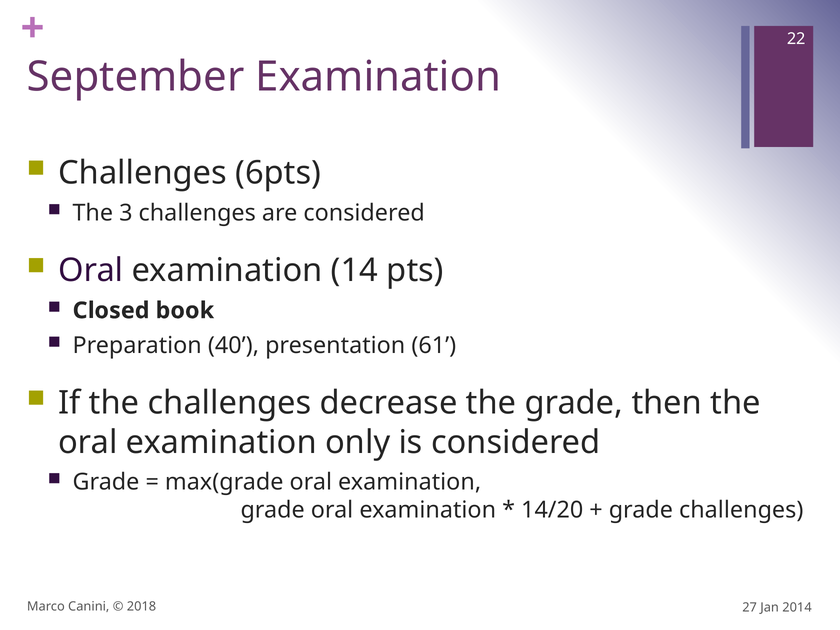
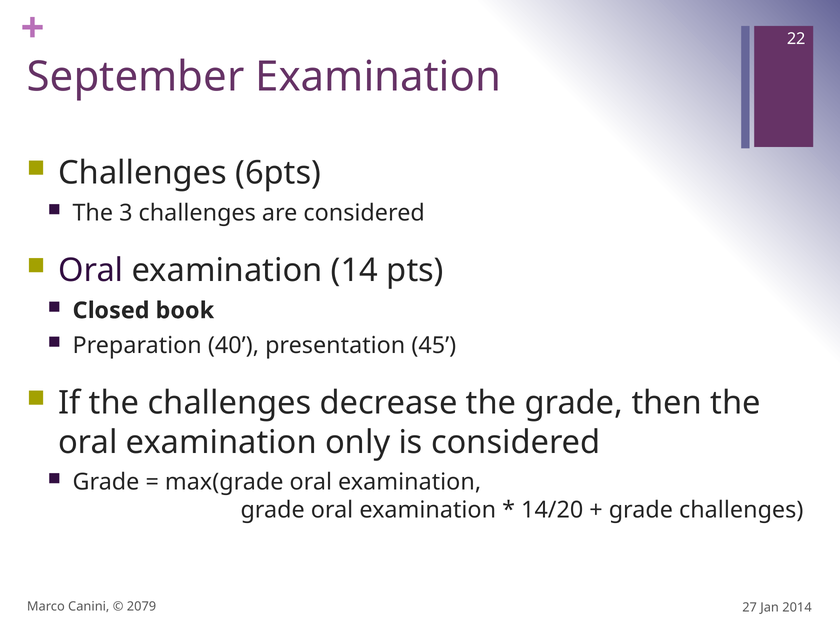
61: 61 -> 45 (434, 346)
2018: 2018 -> 2079 (142, 607)
